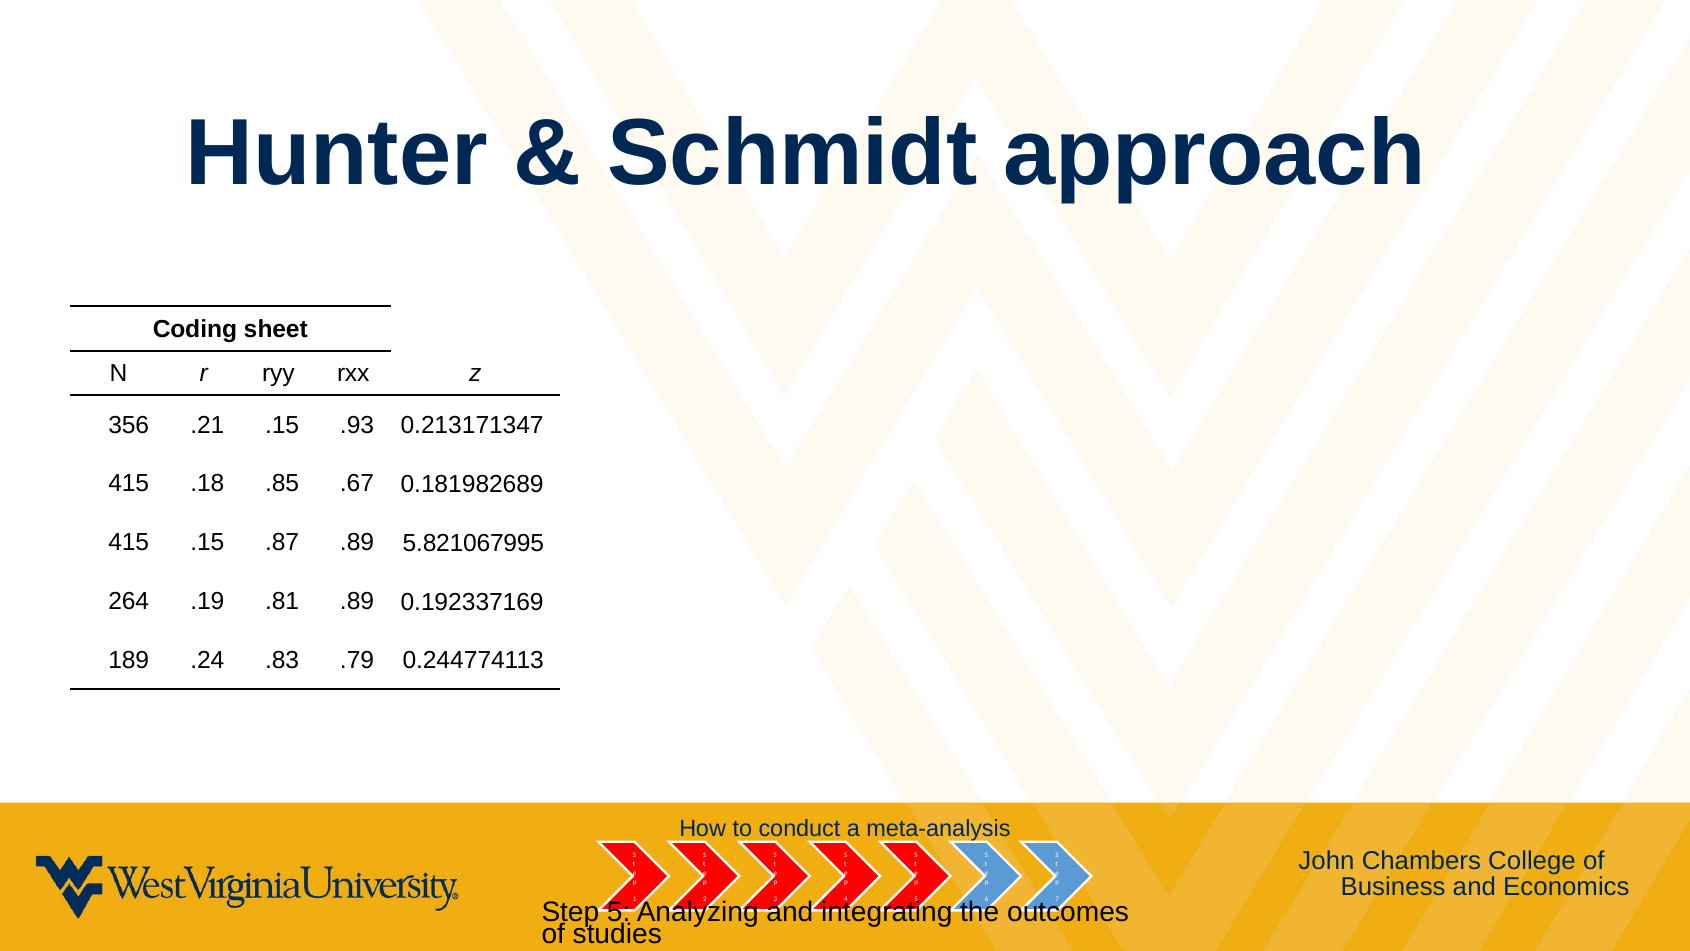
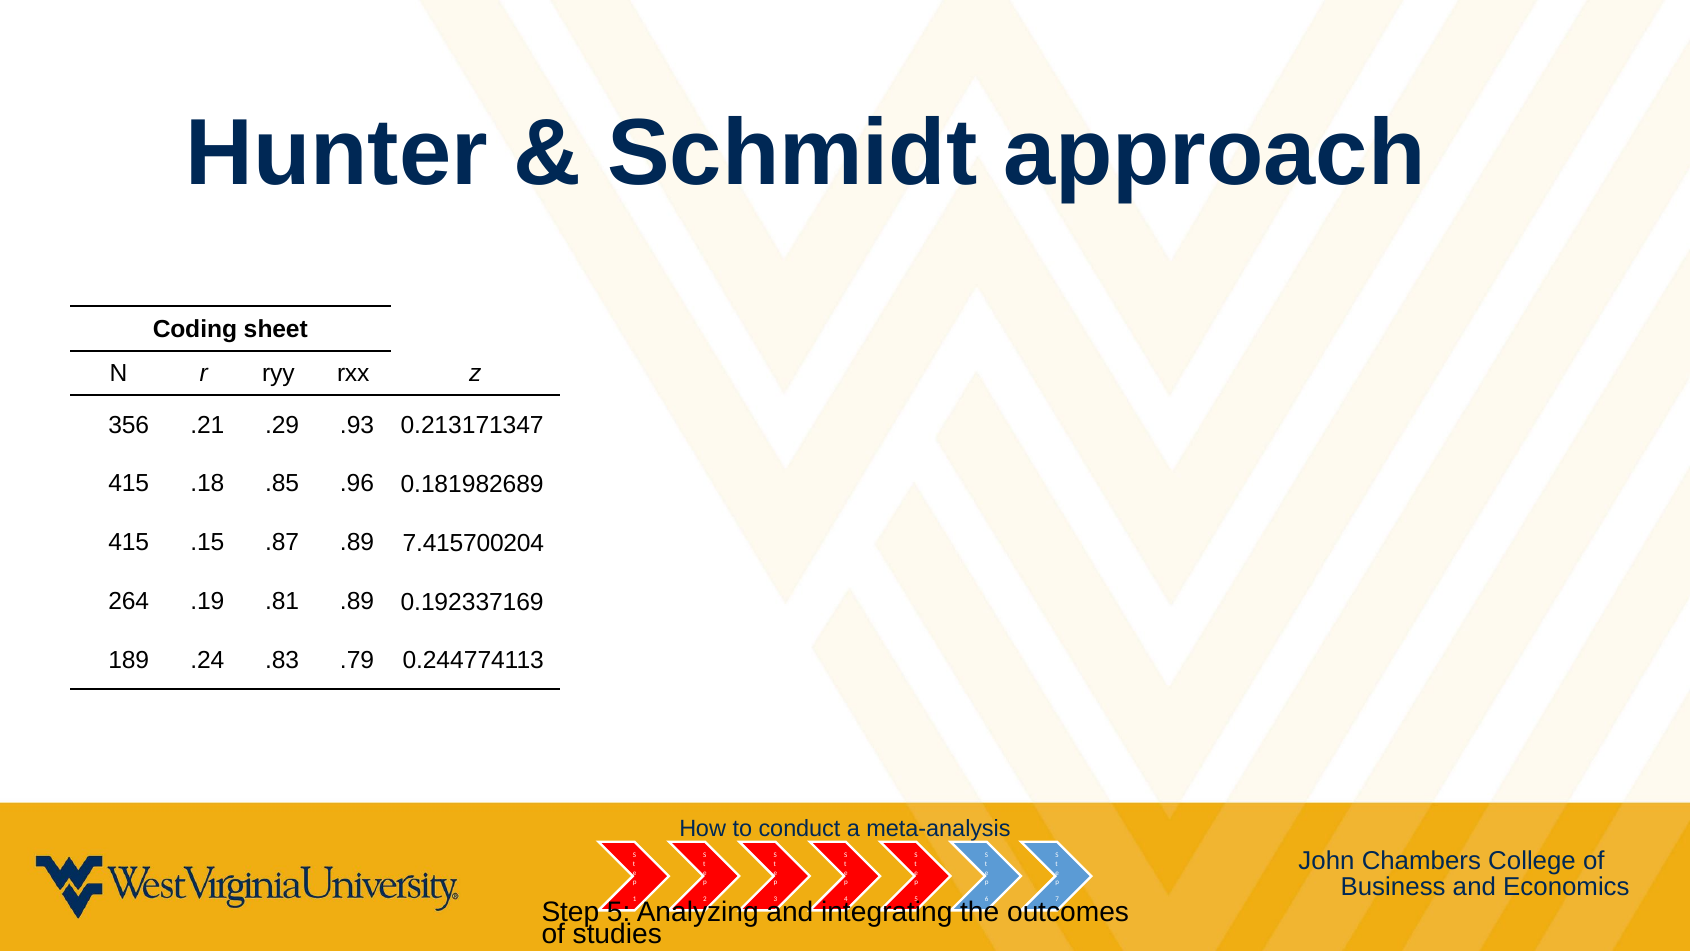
.21 .15: .15 -> .29 (282, 425)
.67: .67 -> .96 (357, 484)
5.821067995: 5.821067995 -> 7.415700204 (473, 543)
